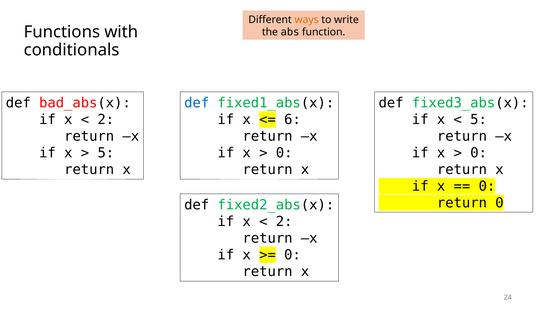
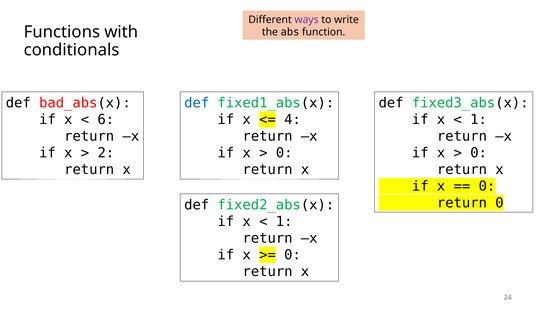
ways colour: orange -> purple (307, 20)
2: 2 -> 6 (106, 119)
6: 6 -> 4 (292, 119)
5: 5 -> 1 (479, 119)
5: 5 -> 2 (106, 153)
2: 2 -> 1 (284, 221)
